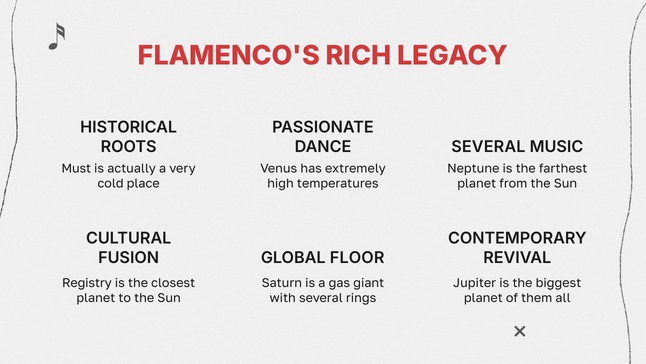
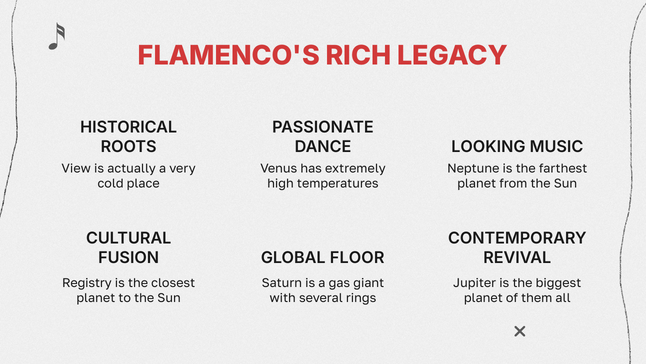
DANCE SEVERAL: SEVERAL -> LOOKING (488, 147)
Must: Must -> View (76, 168)
